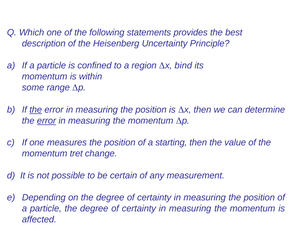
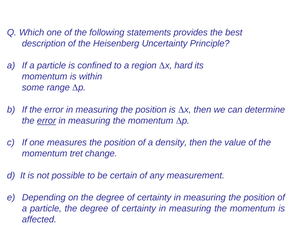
bind: bind -> hard (183, 65)
the underline: present -> none (36, 109)
starting: starting -> density (171, 142)
